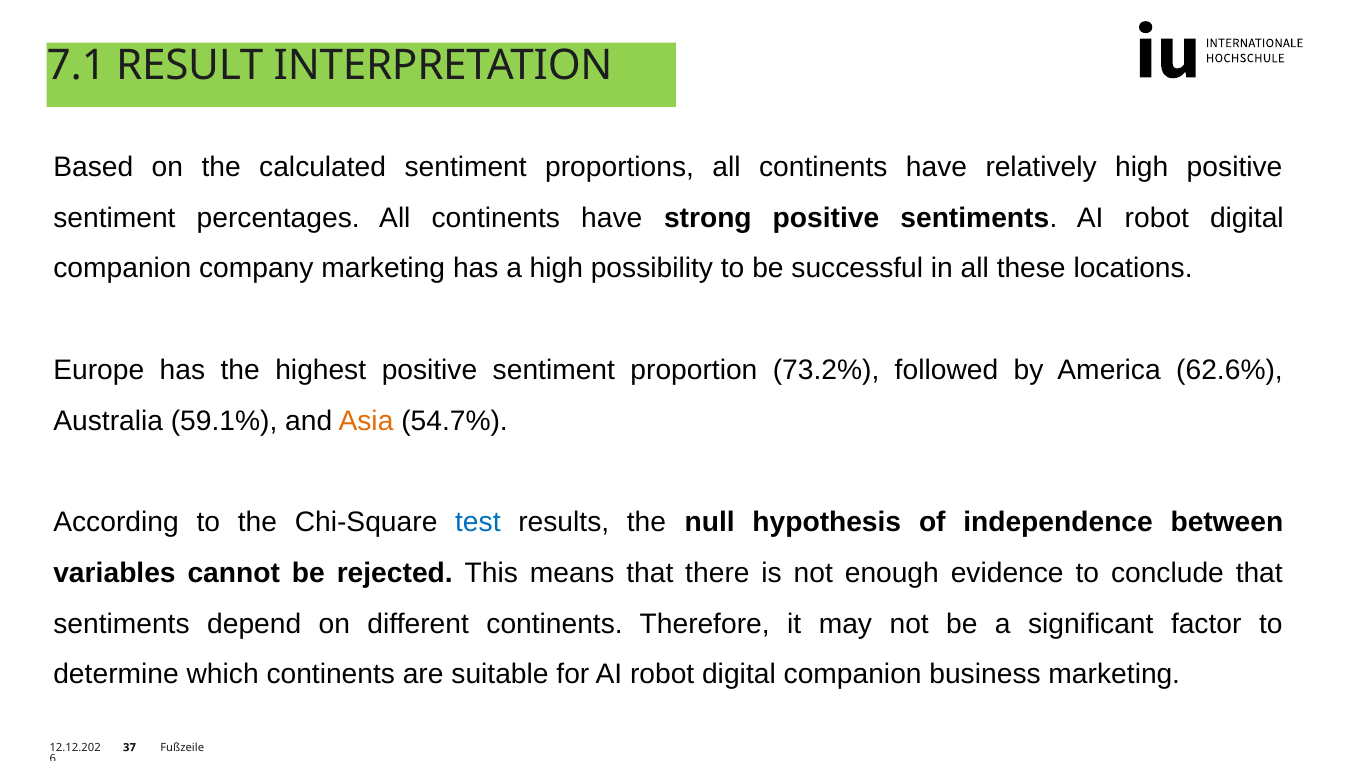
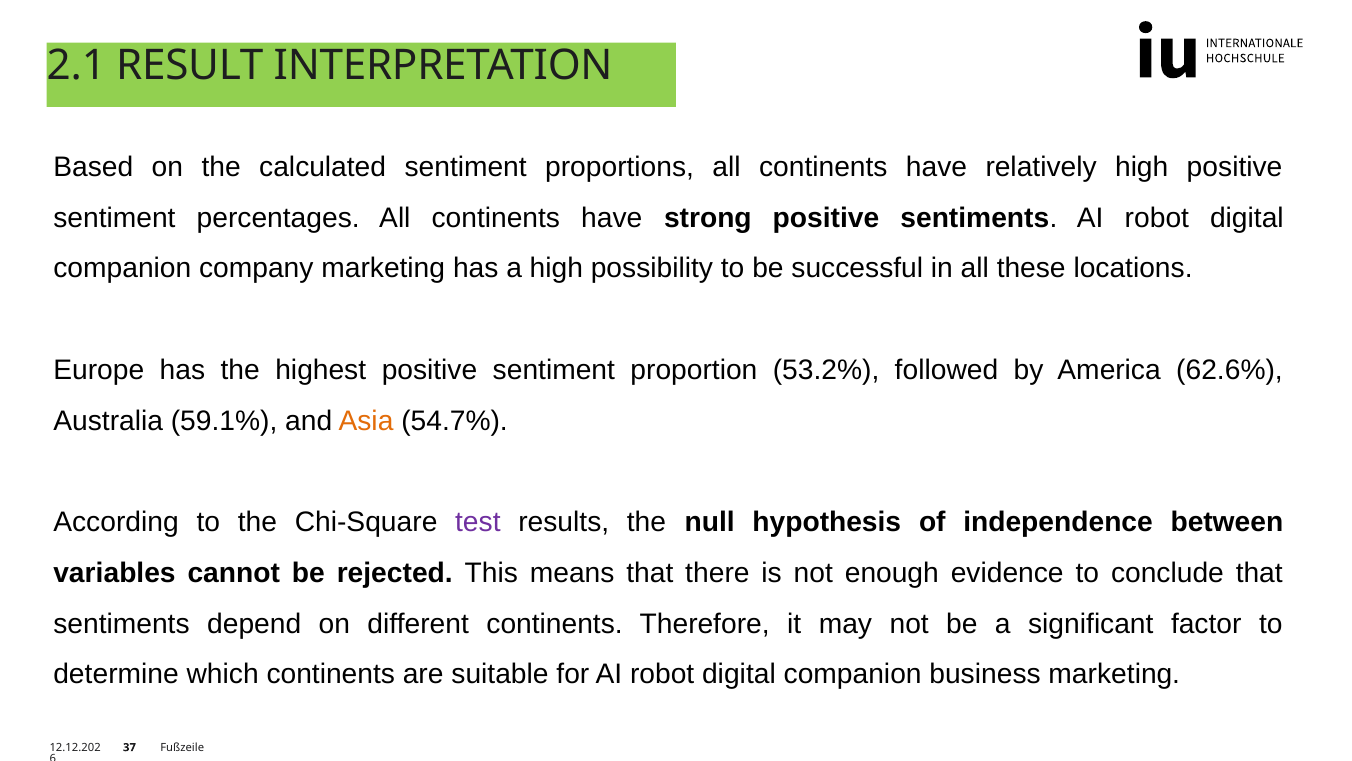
7.1: 7.1 -> 2.1 (76, 65)
73.2%: 73.2% -> 53.2% (826, 370)
test colour: blue -> purple (478, 522)
